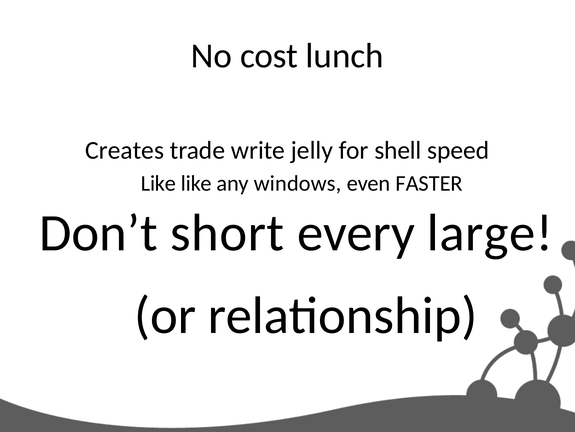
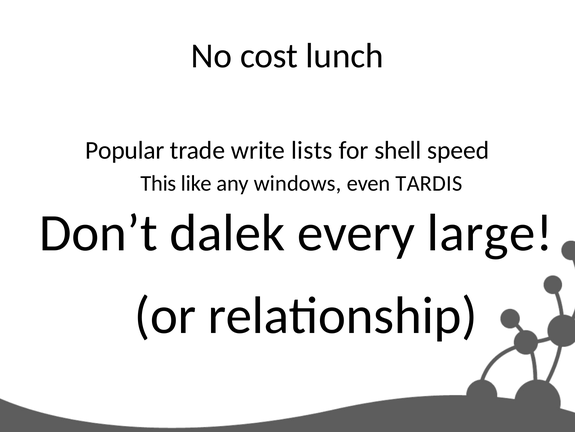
Creates: Creates -> Popular (125, 150)
jelly: jelly -> lists (312, 150)
Like: Like -> This (158, 183)
FASTER: FASTER -> TARDIS (429, 183)
short: short -> dalek (227, 233)
